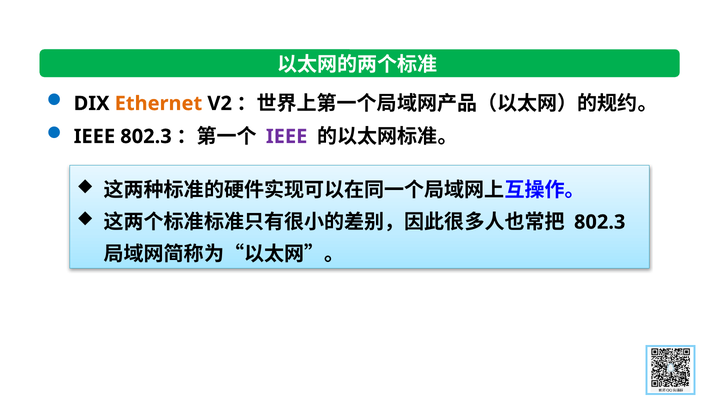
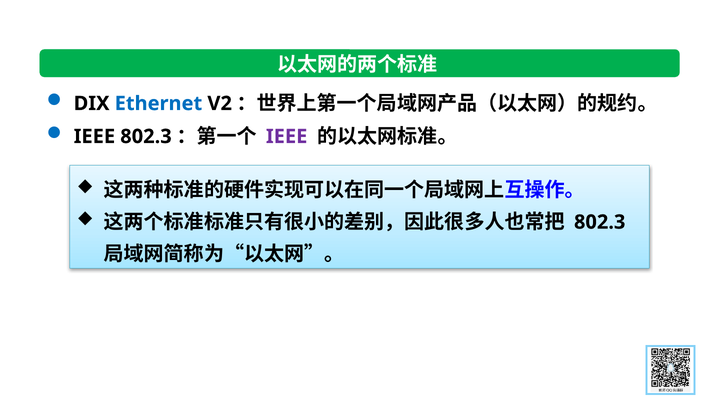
Ethernet colour: orange -> blue (158, 103)
